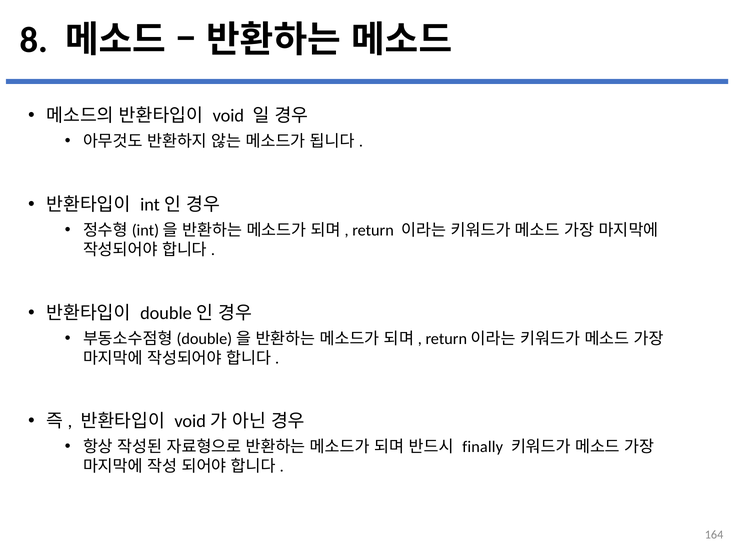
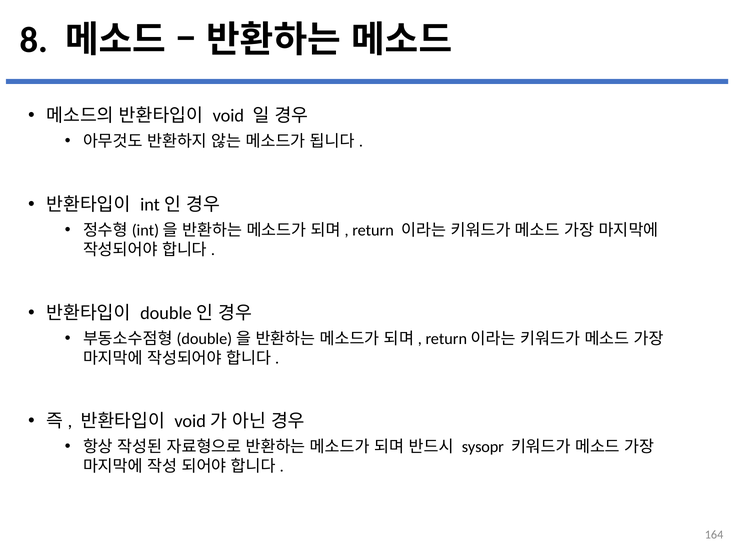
finally: finally -> sysopr (483, 447)
